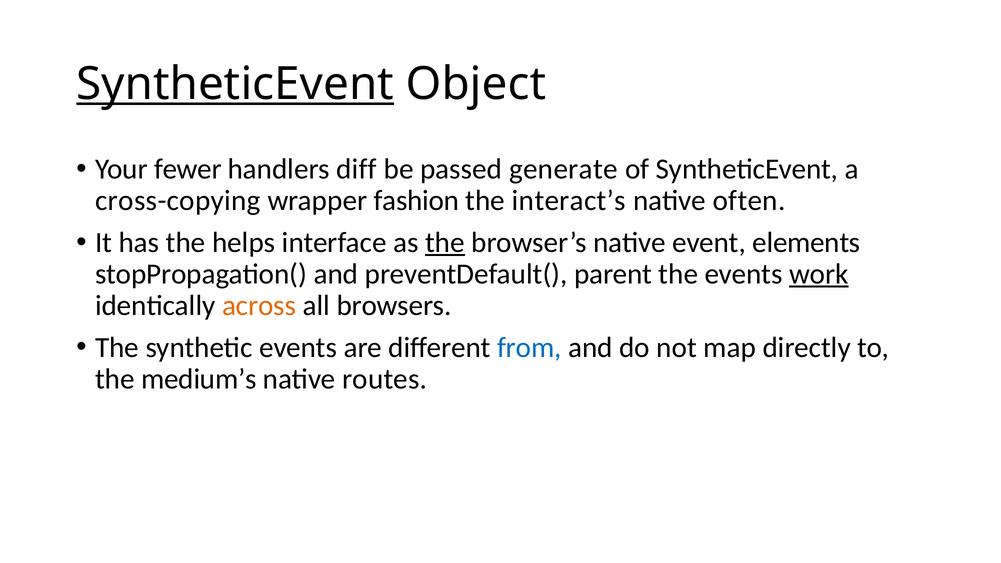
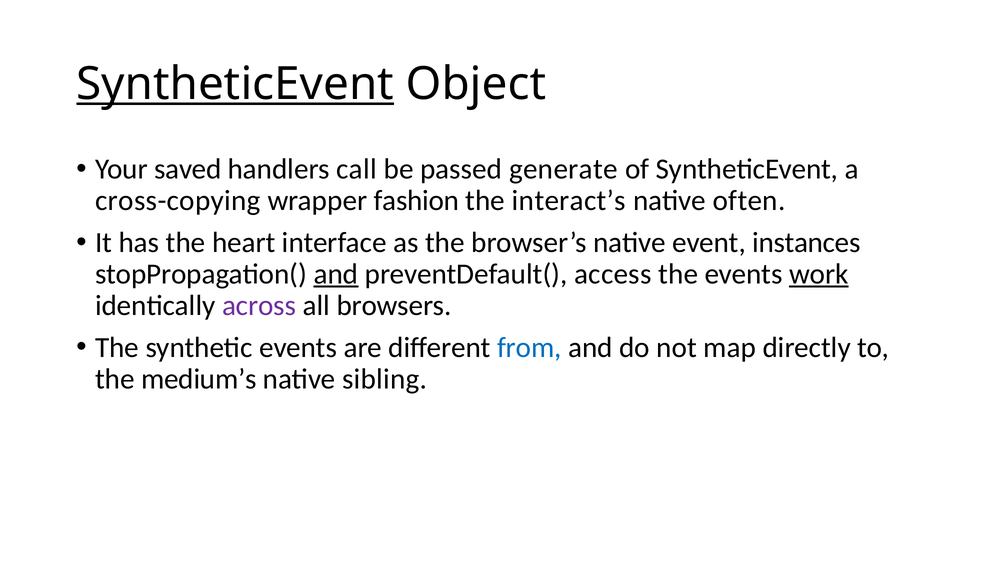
fewer: fewer -> saved (188, 169)
diff: diff -> call (357, 169)
helps: helps -> heart (244, 243)
the underline: present -> none (445, 243)
elements: elements -> instances (806, 243)
and underline: none -> present (336, 274)
parent: parent -> access (613, 274)
across colour: orange -> purple (259, 306)
routes: routes -> sibling (385, 379)
